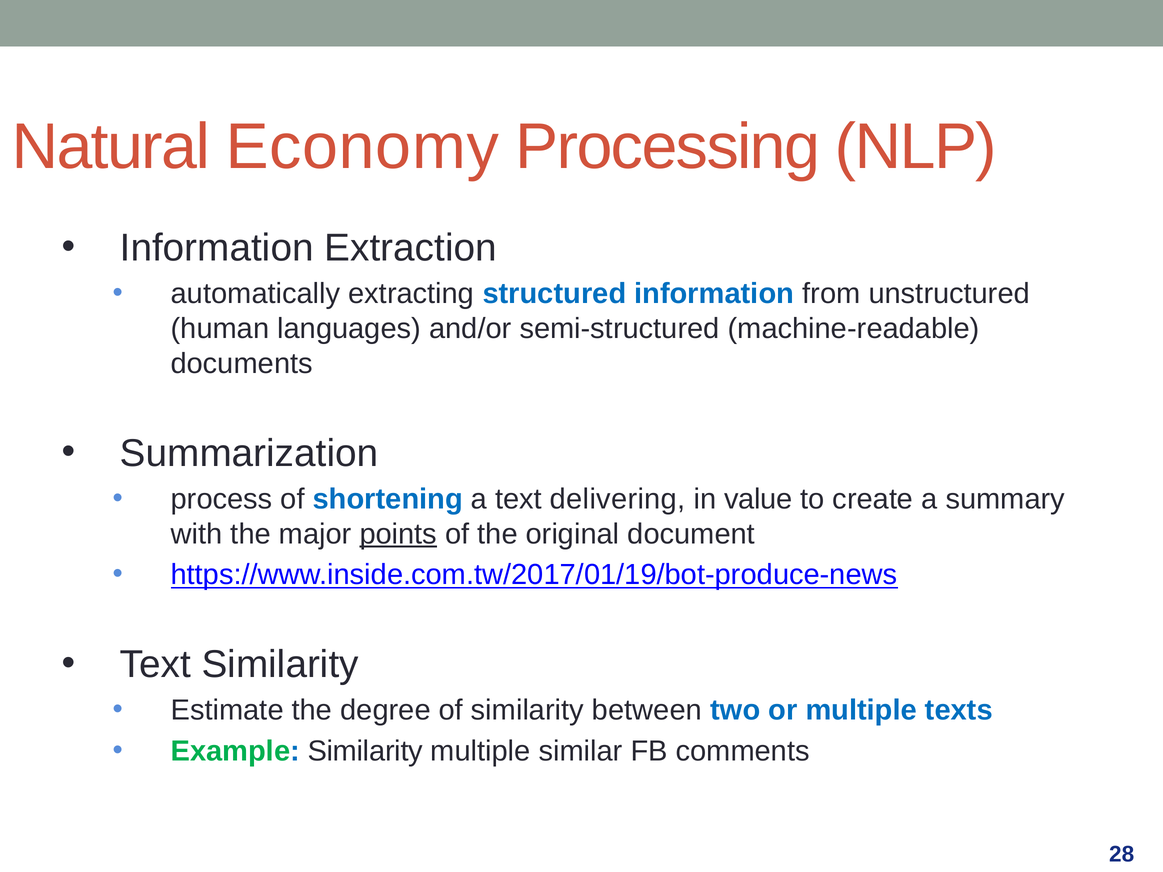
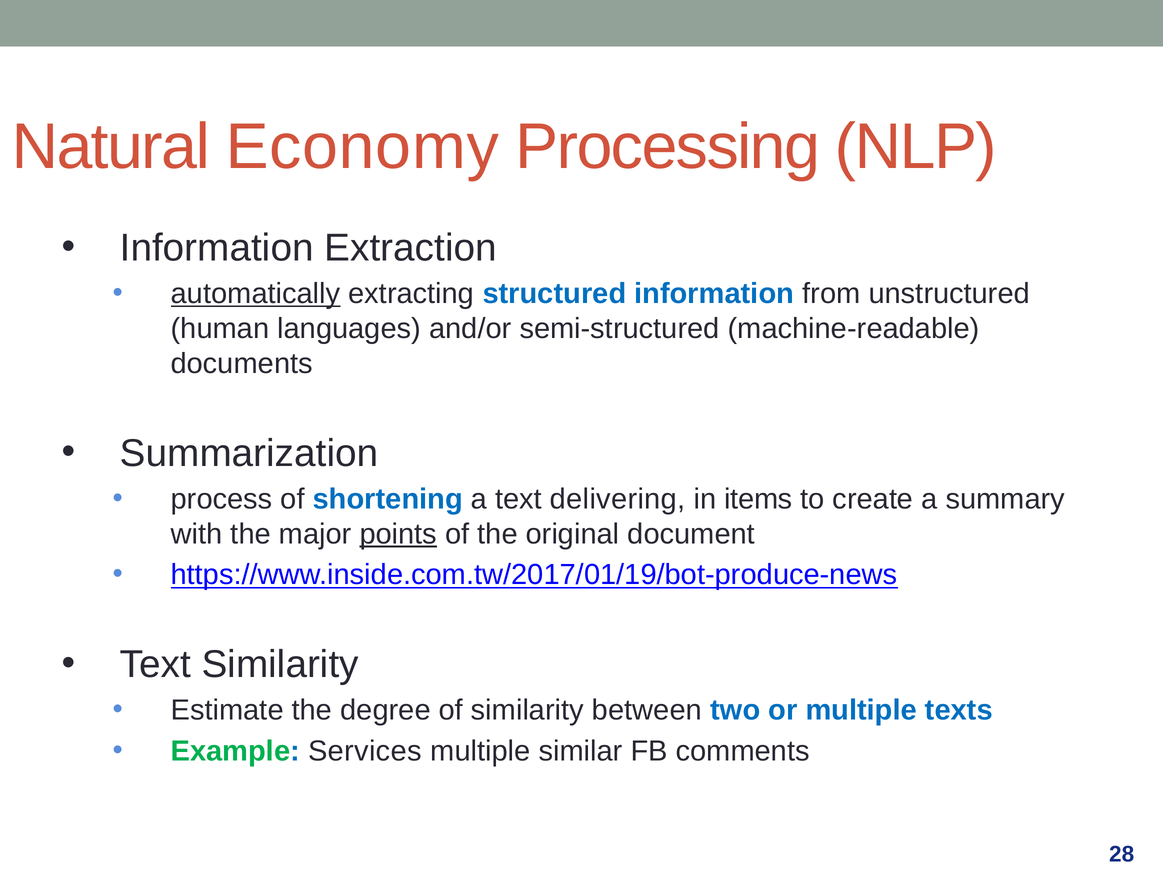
automatically underline: none -> present (256, 294)
value: value -> items (758, 499)
Example Similarity: Similarity -> Services (365, 751)
